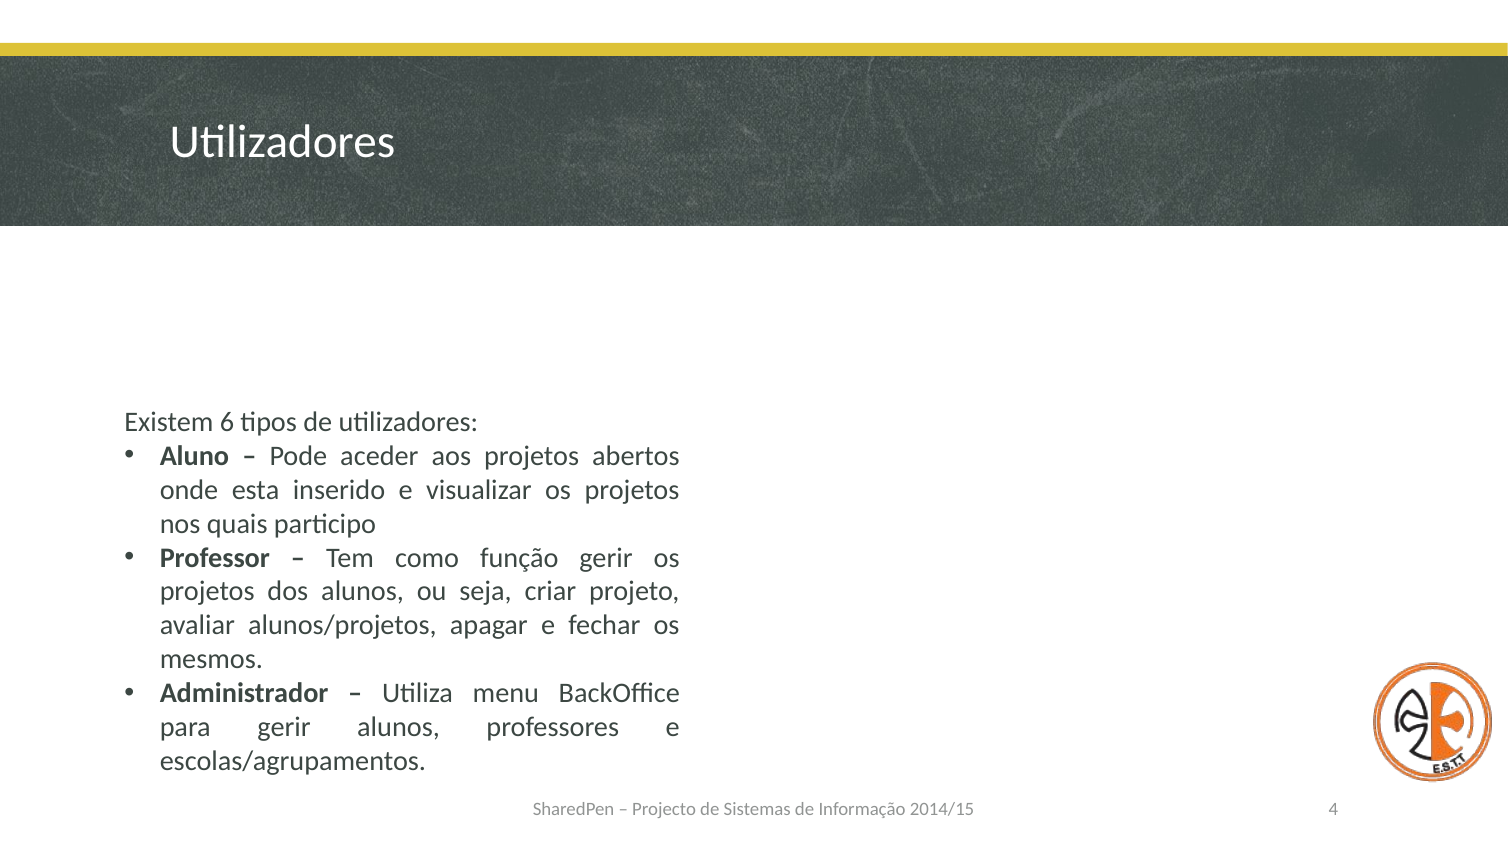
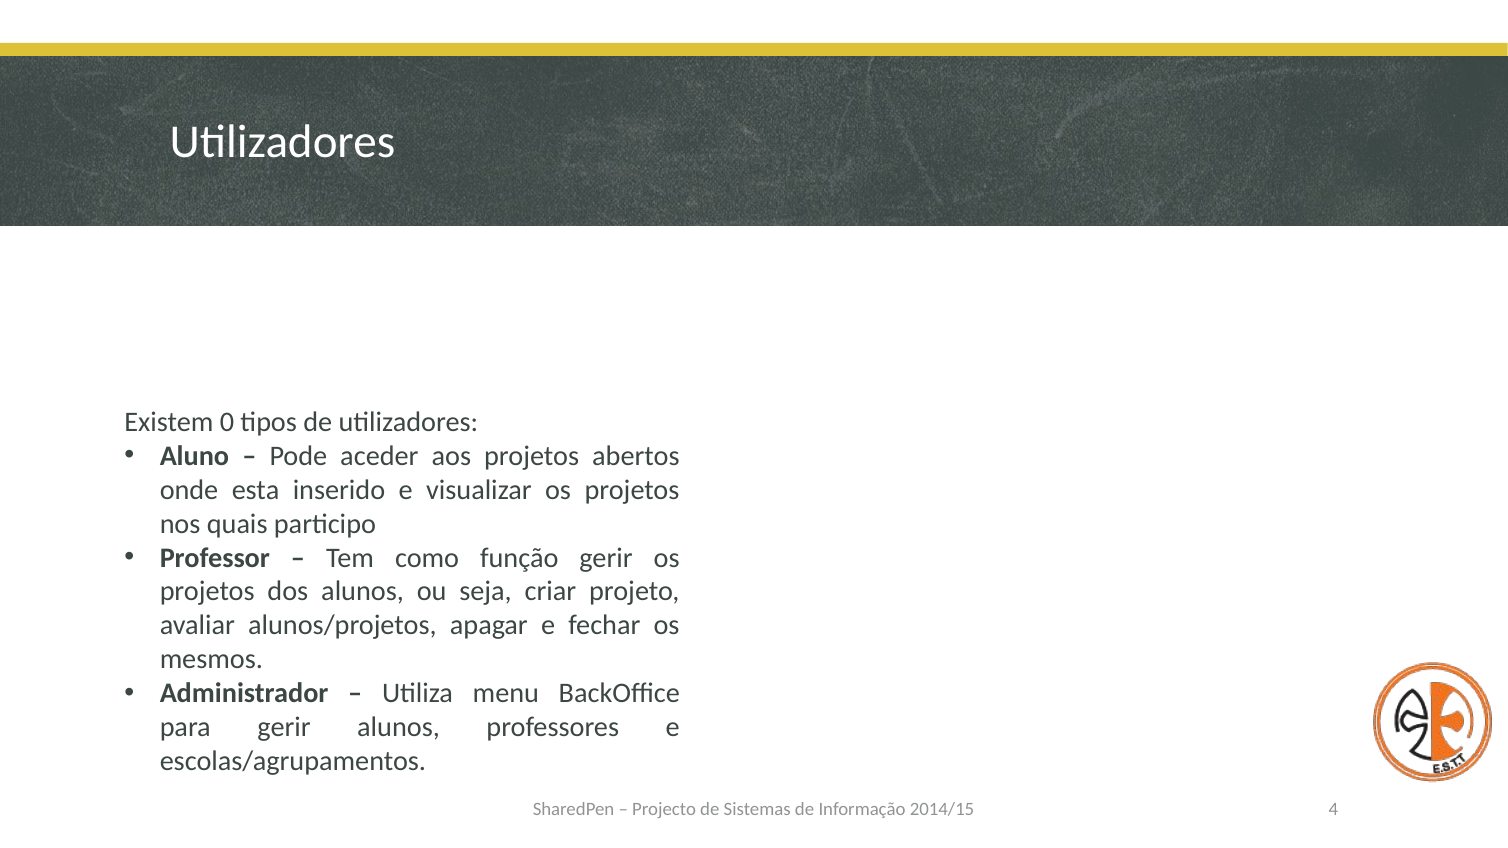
6: 6 -> 0 (227, 422)
